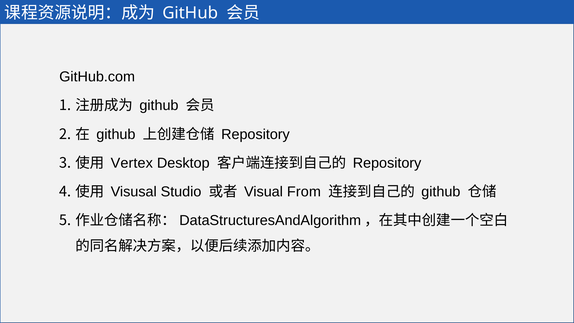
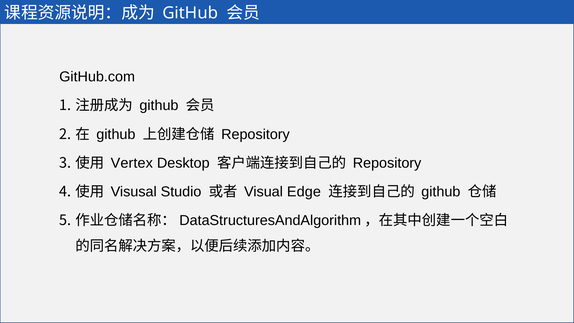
From: From -> Edge (304, 192)
